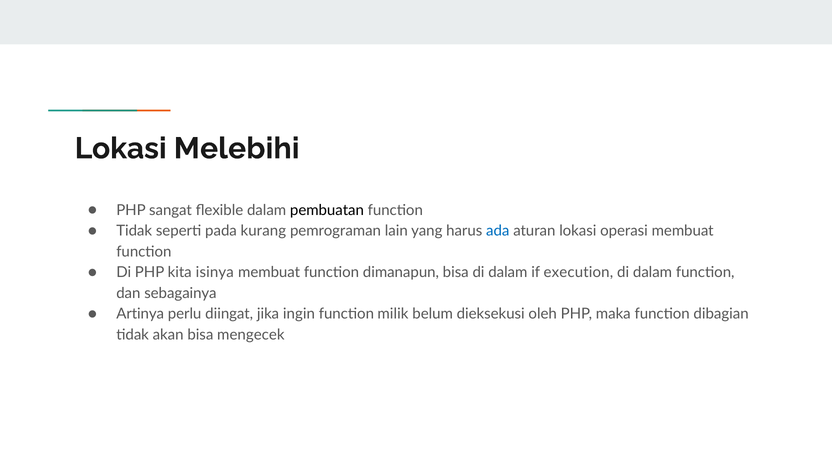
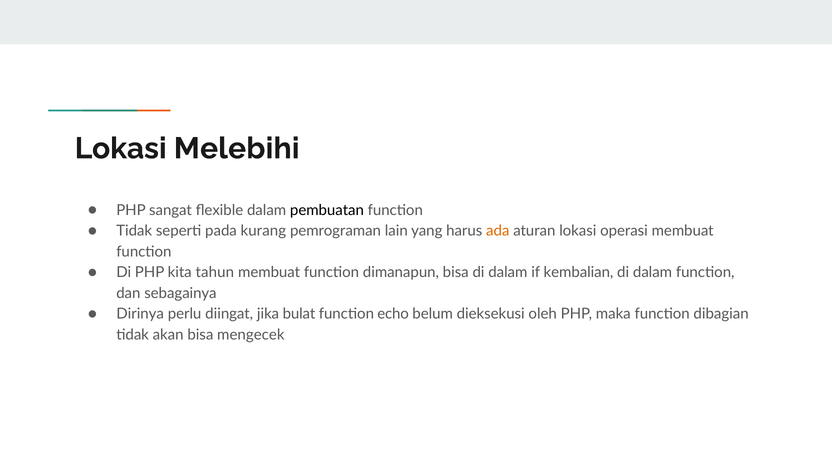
ada colour: blue -> orange (498, 231)
isinya: isinya -> tahun (215, 272)
execution: execution -> kembalian (579, 272)
Artinya: Artinya -> Dirinya (140, 314)
ingin: ingin -> bulat (299, 314)
milik: milik -> echo (393, 314)
